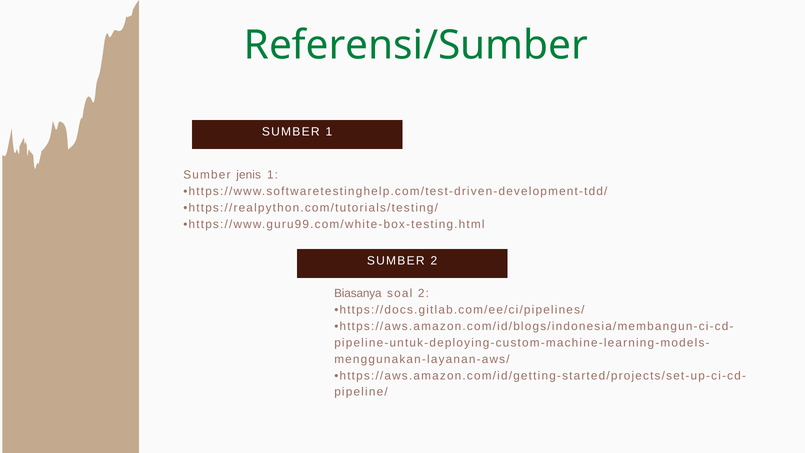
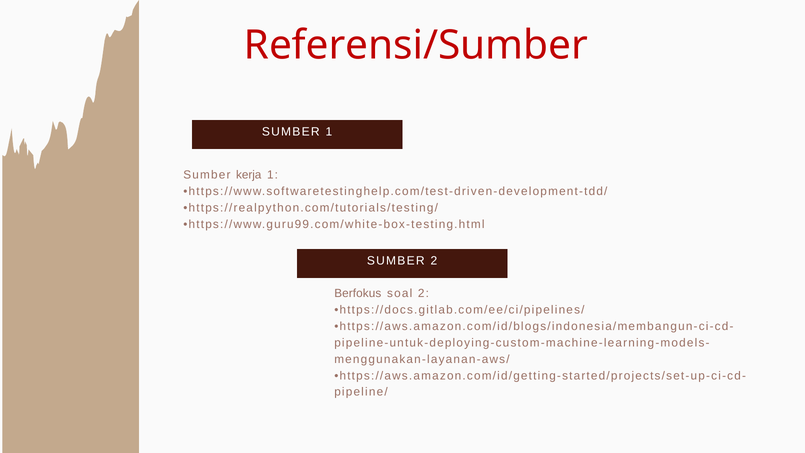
Referensi/Sumber colour: green -> red (416, 45)
jenis: jenis -> kerja (249, 175)
Biasanya: Biasanya -> Berfokus (358, 293)
